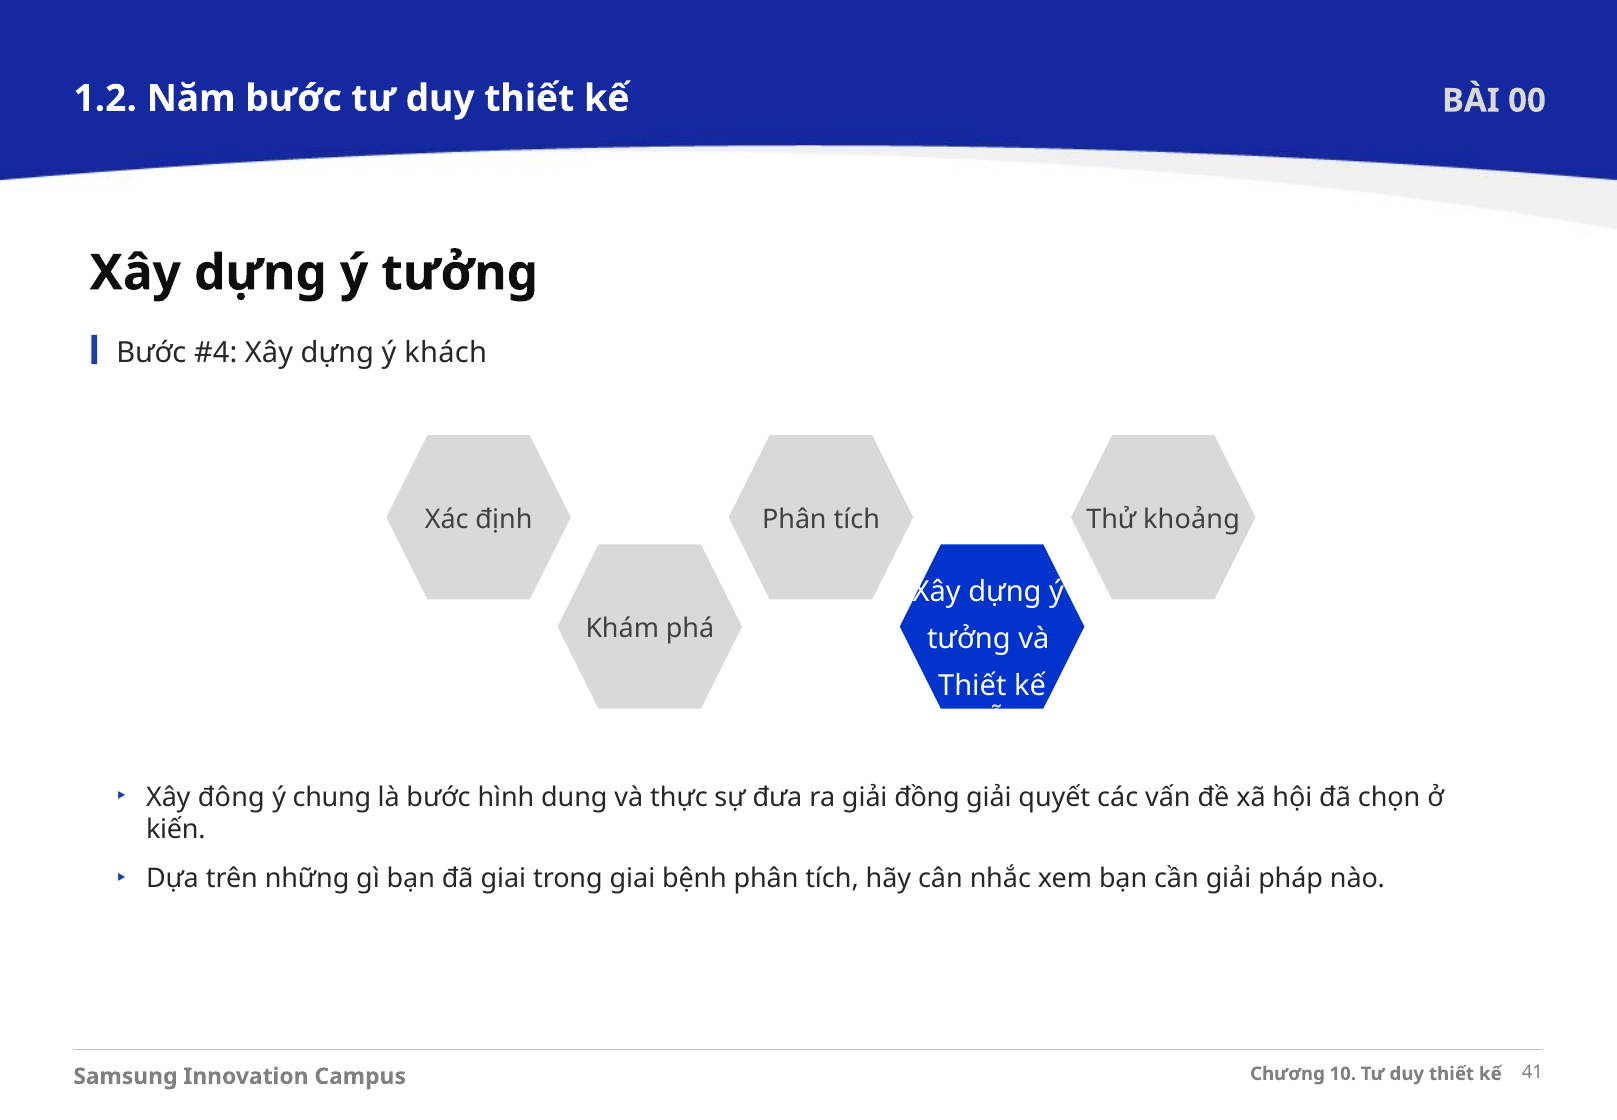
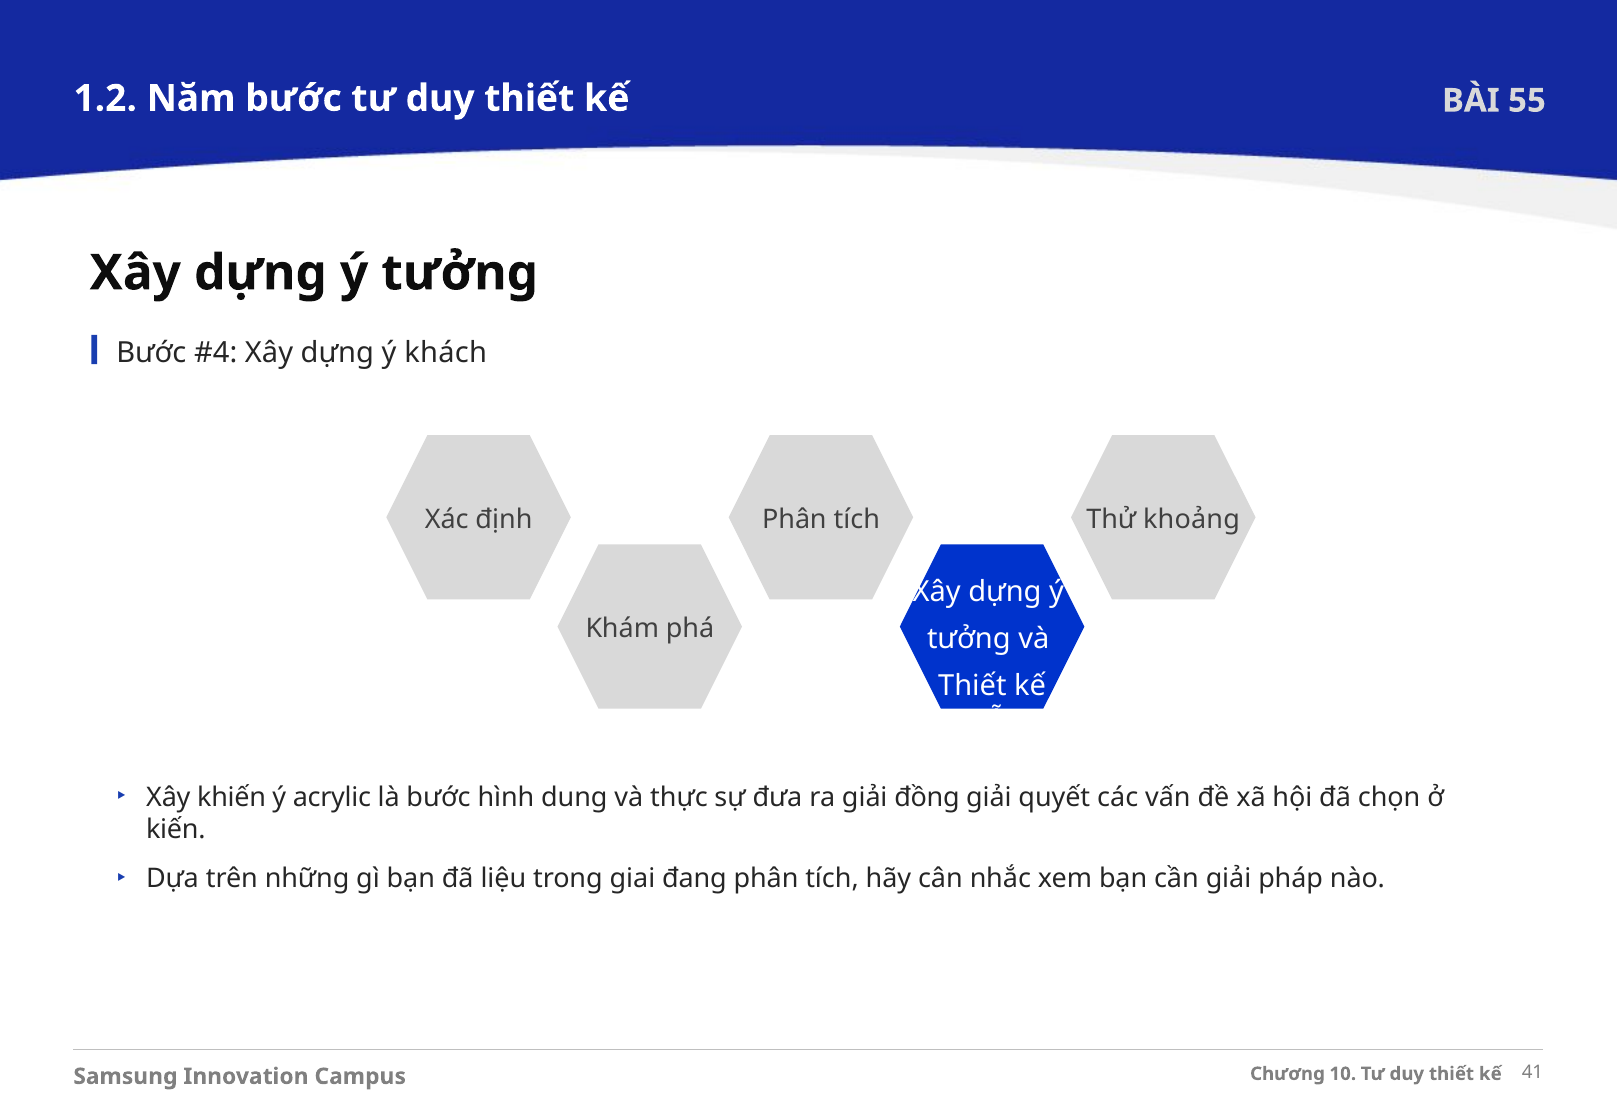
00: 00 -> 55 (1527, 101)
đông: đông -> khiến (232, 797)
chung: chung -> acrylic (332, 797)
đã giai: giai -> liệu (503, 879)
bệnh: bệnh -> đang (694, 879)
